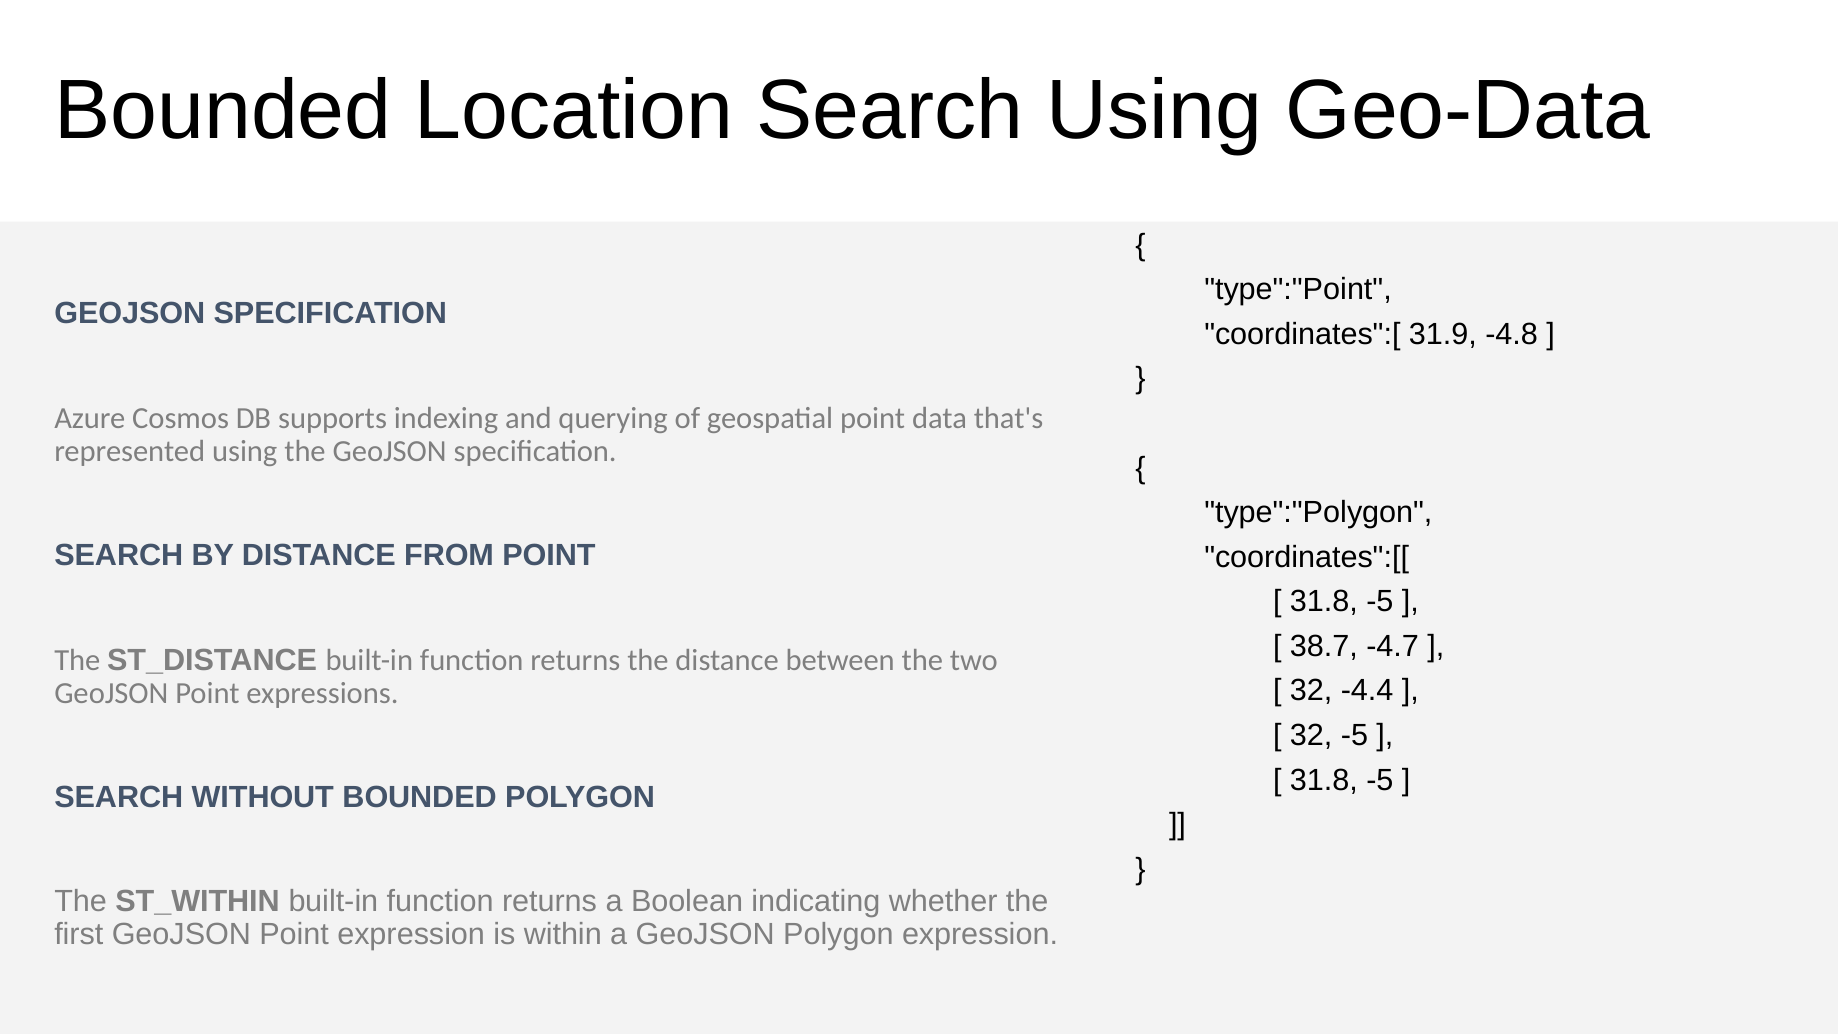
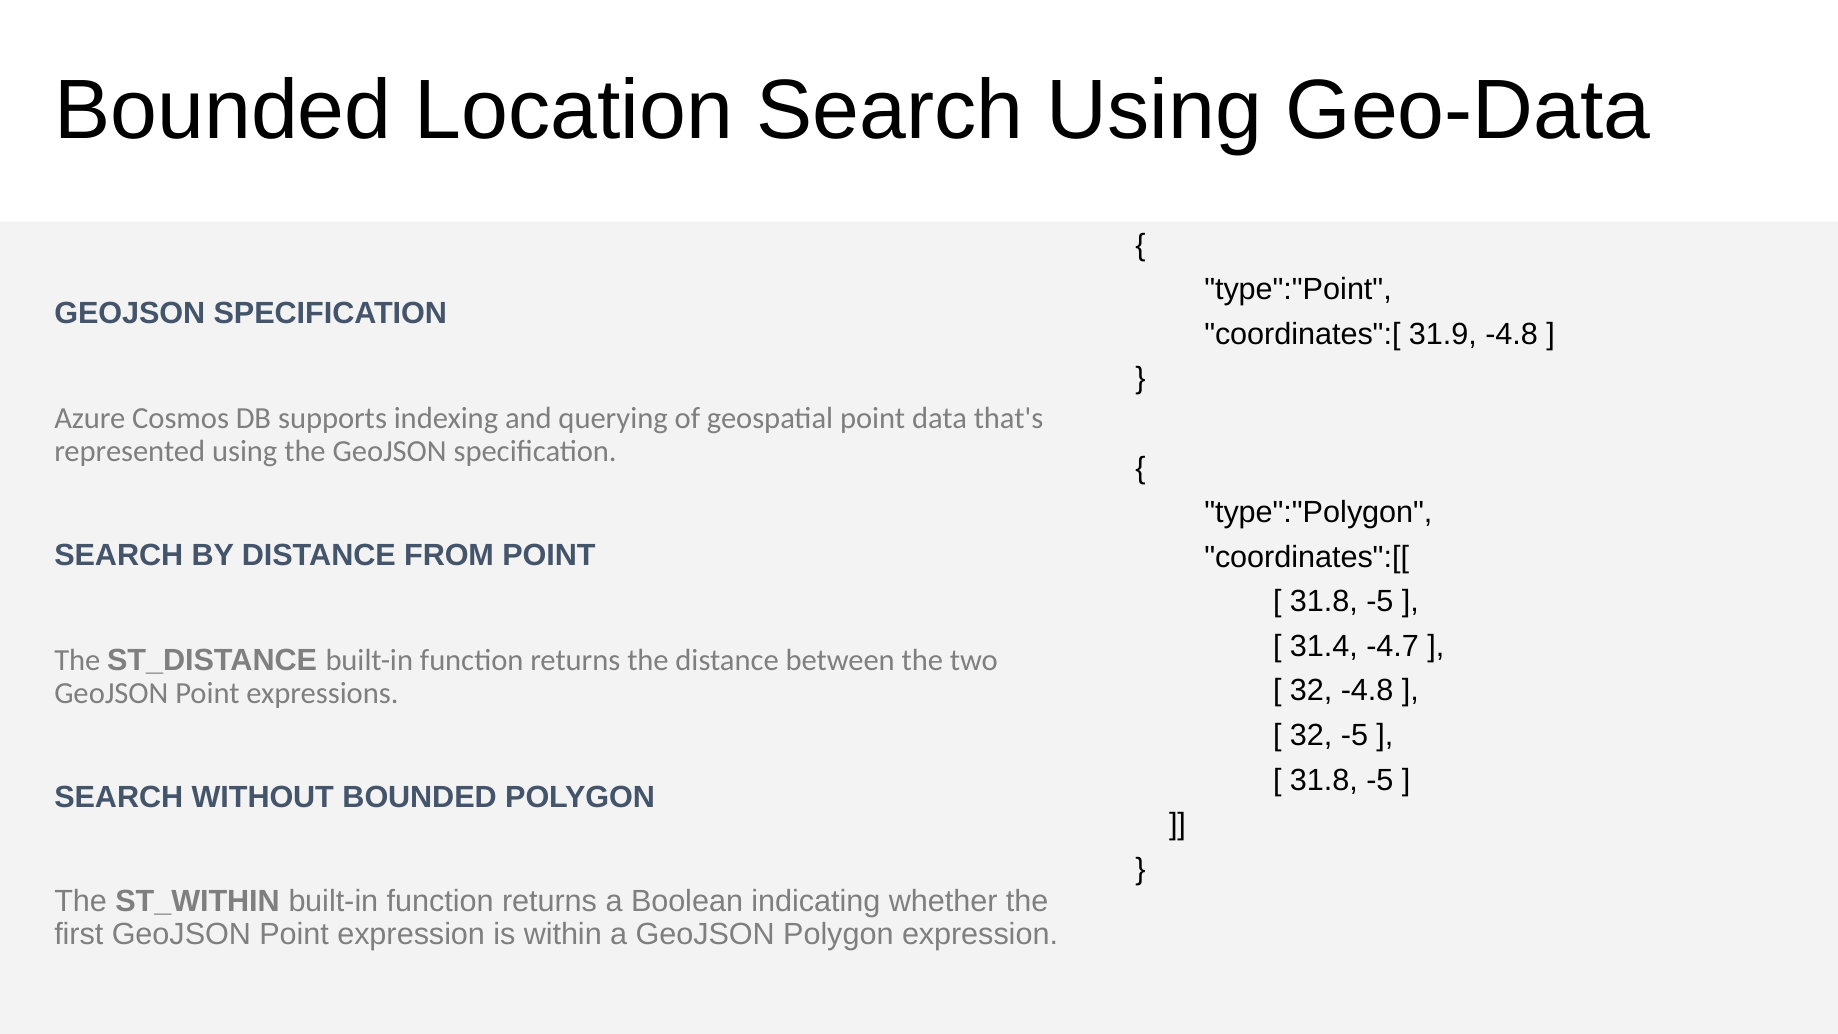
38.7: 38.7 -> 31.4 (1324, 646)
32 -4.4: -4.4 -> -4.8 (1367, 691)
